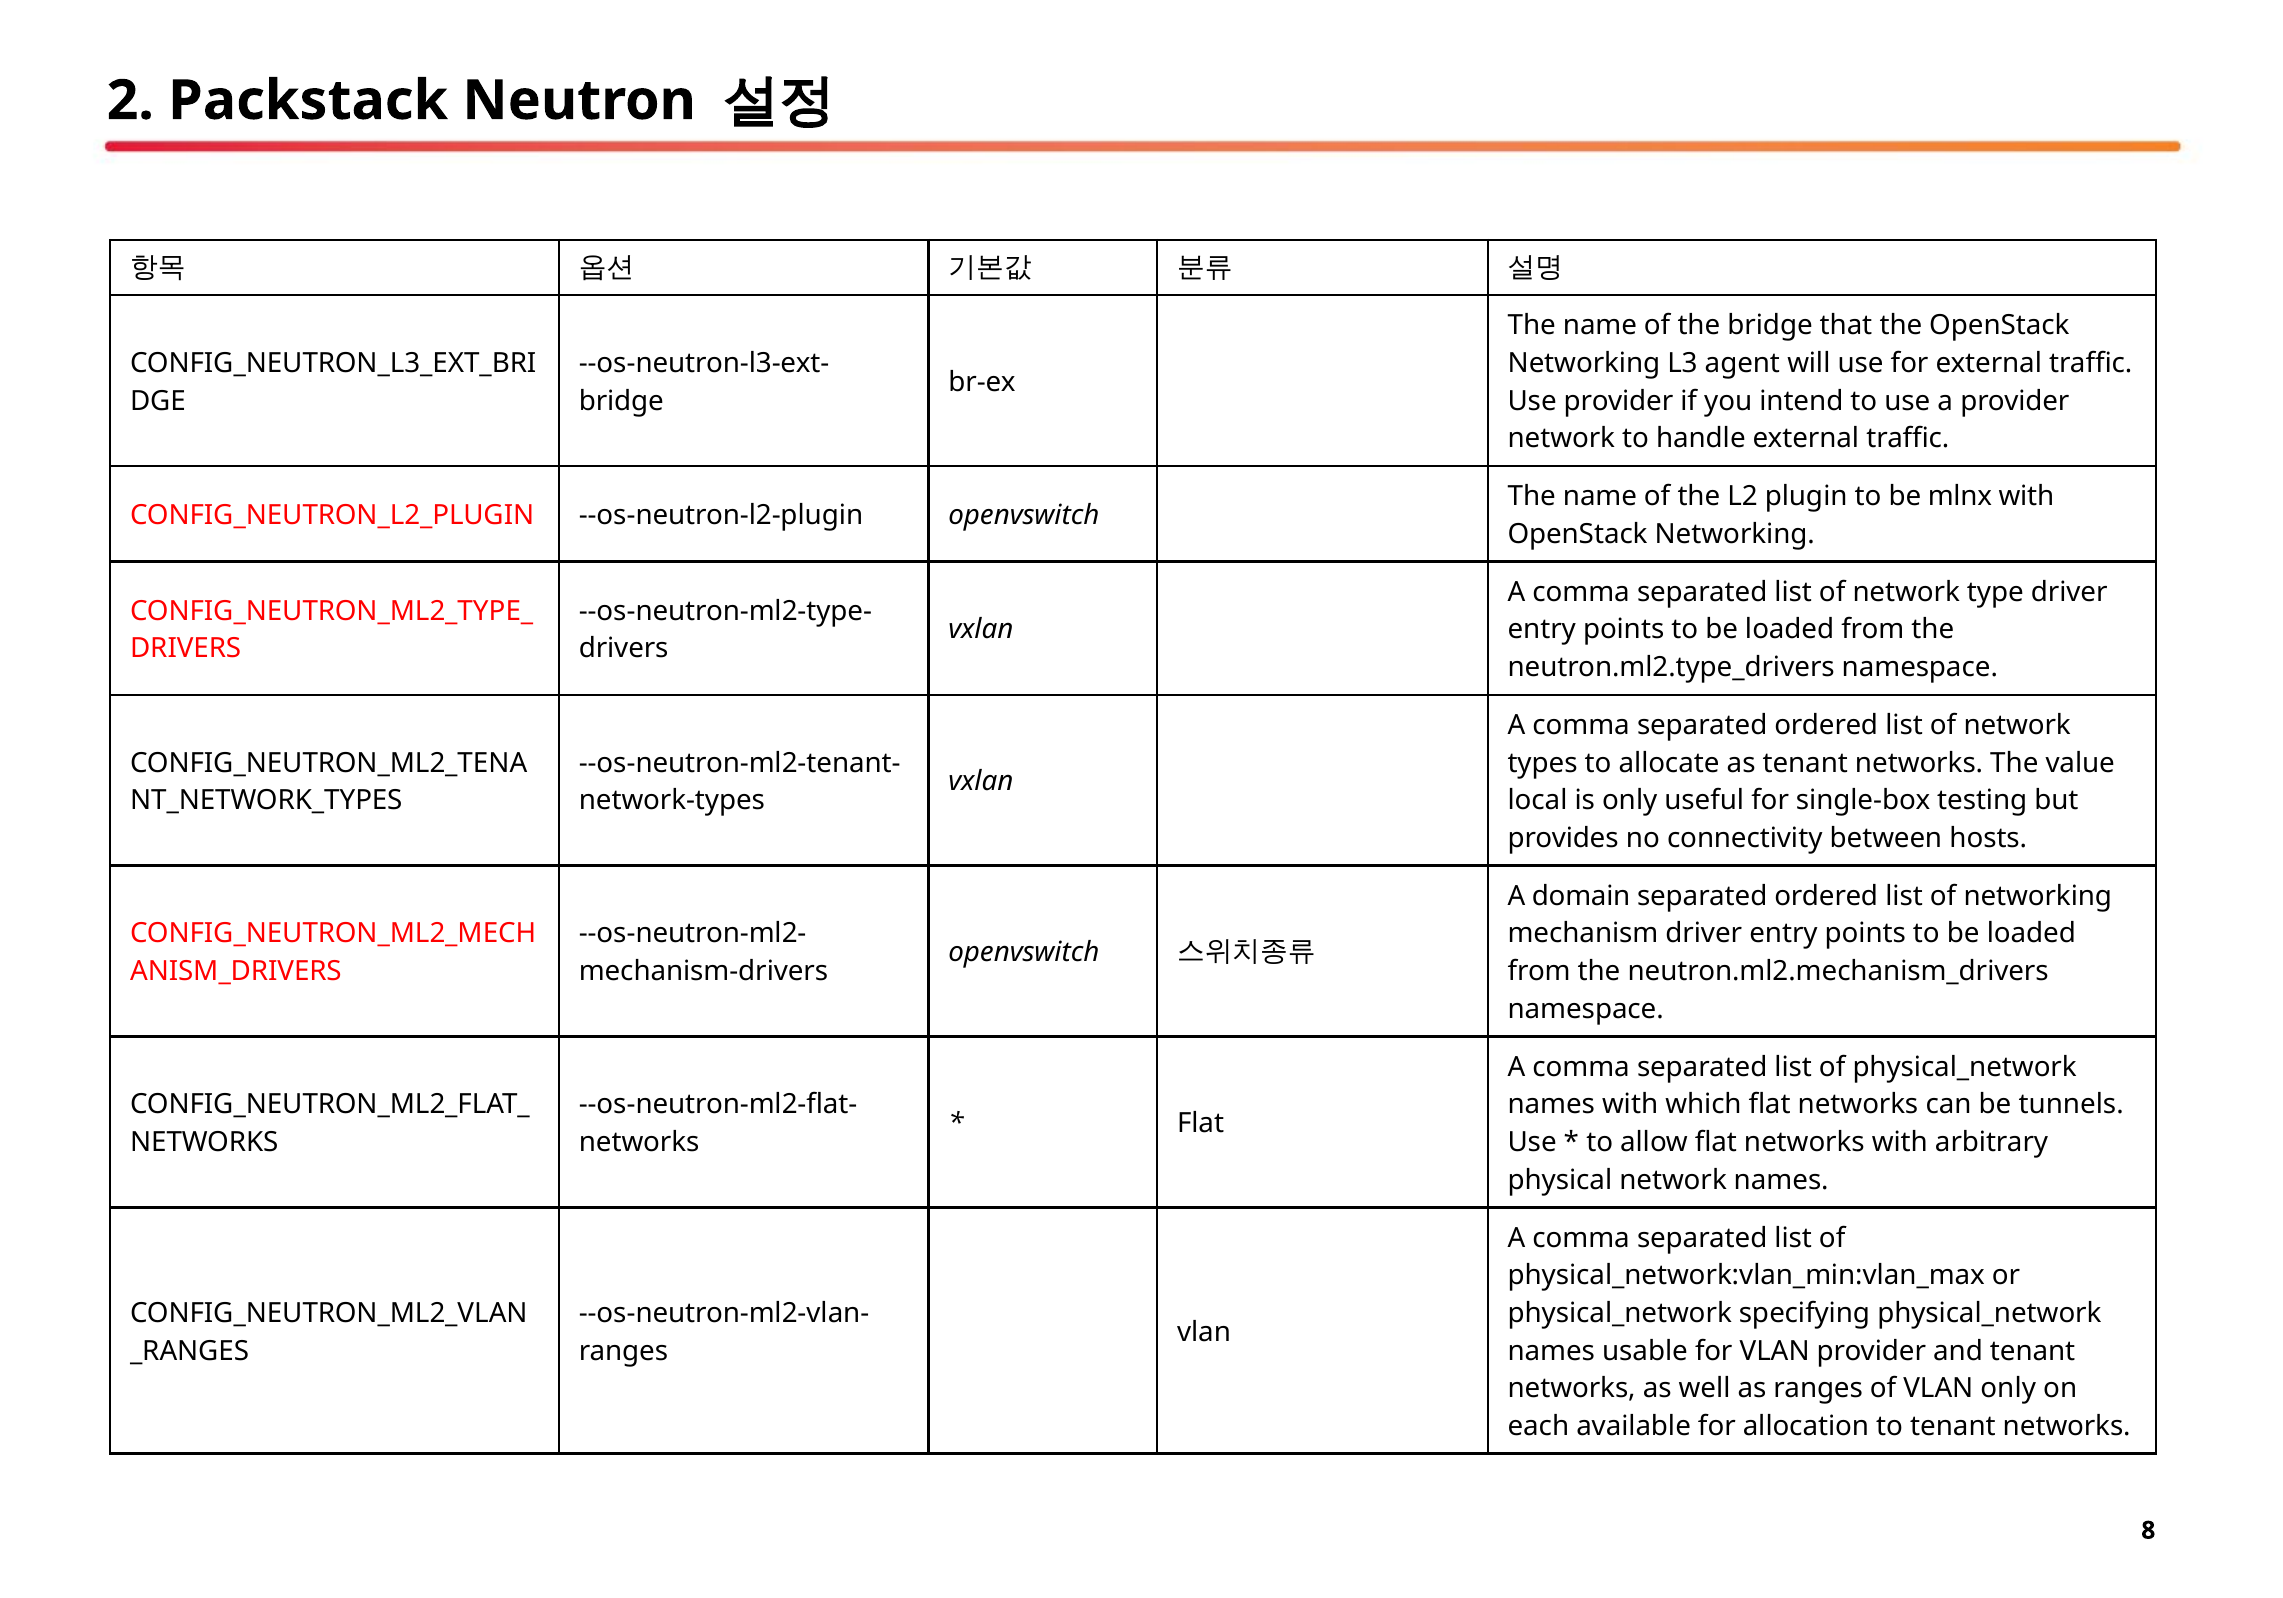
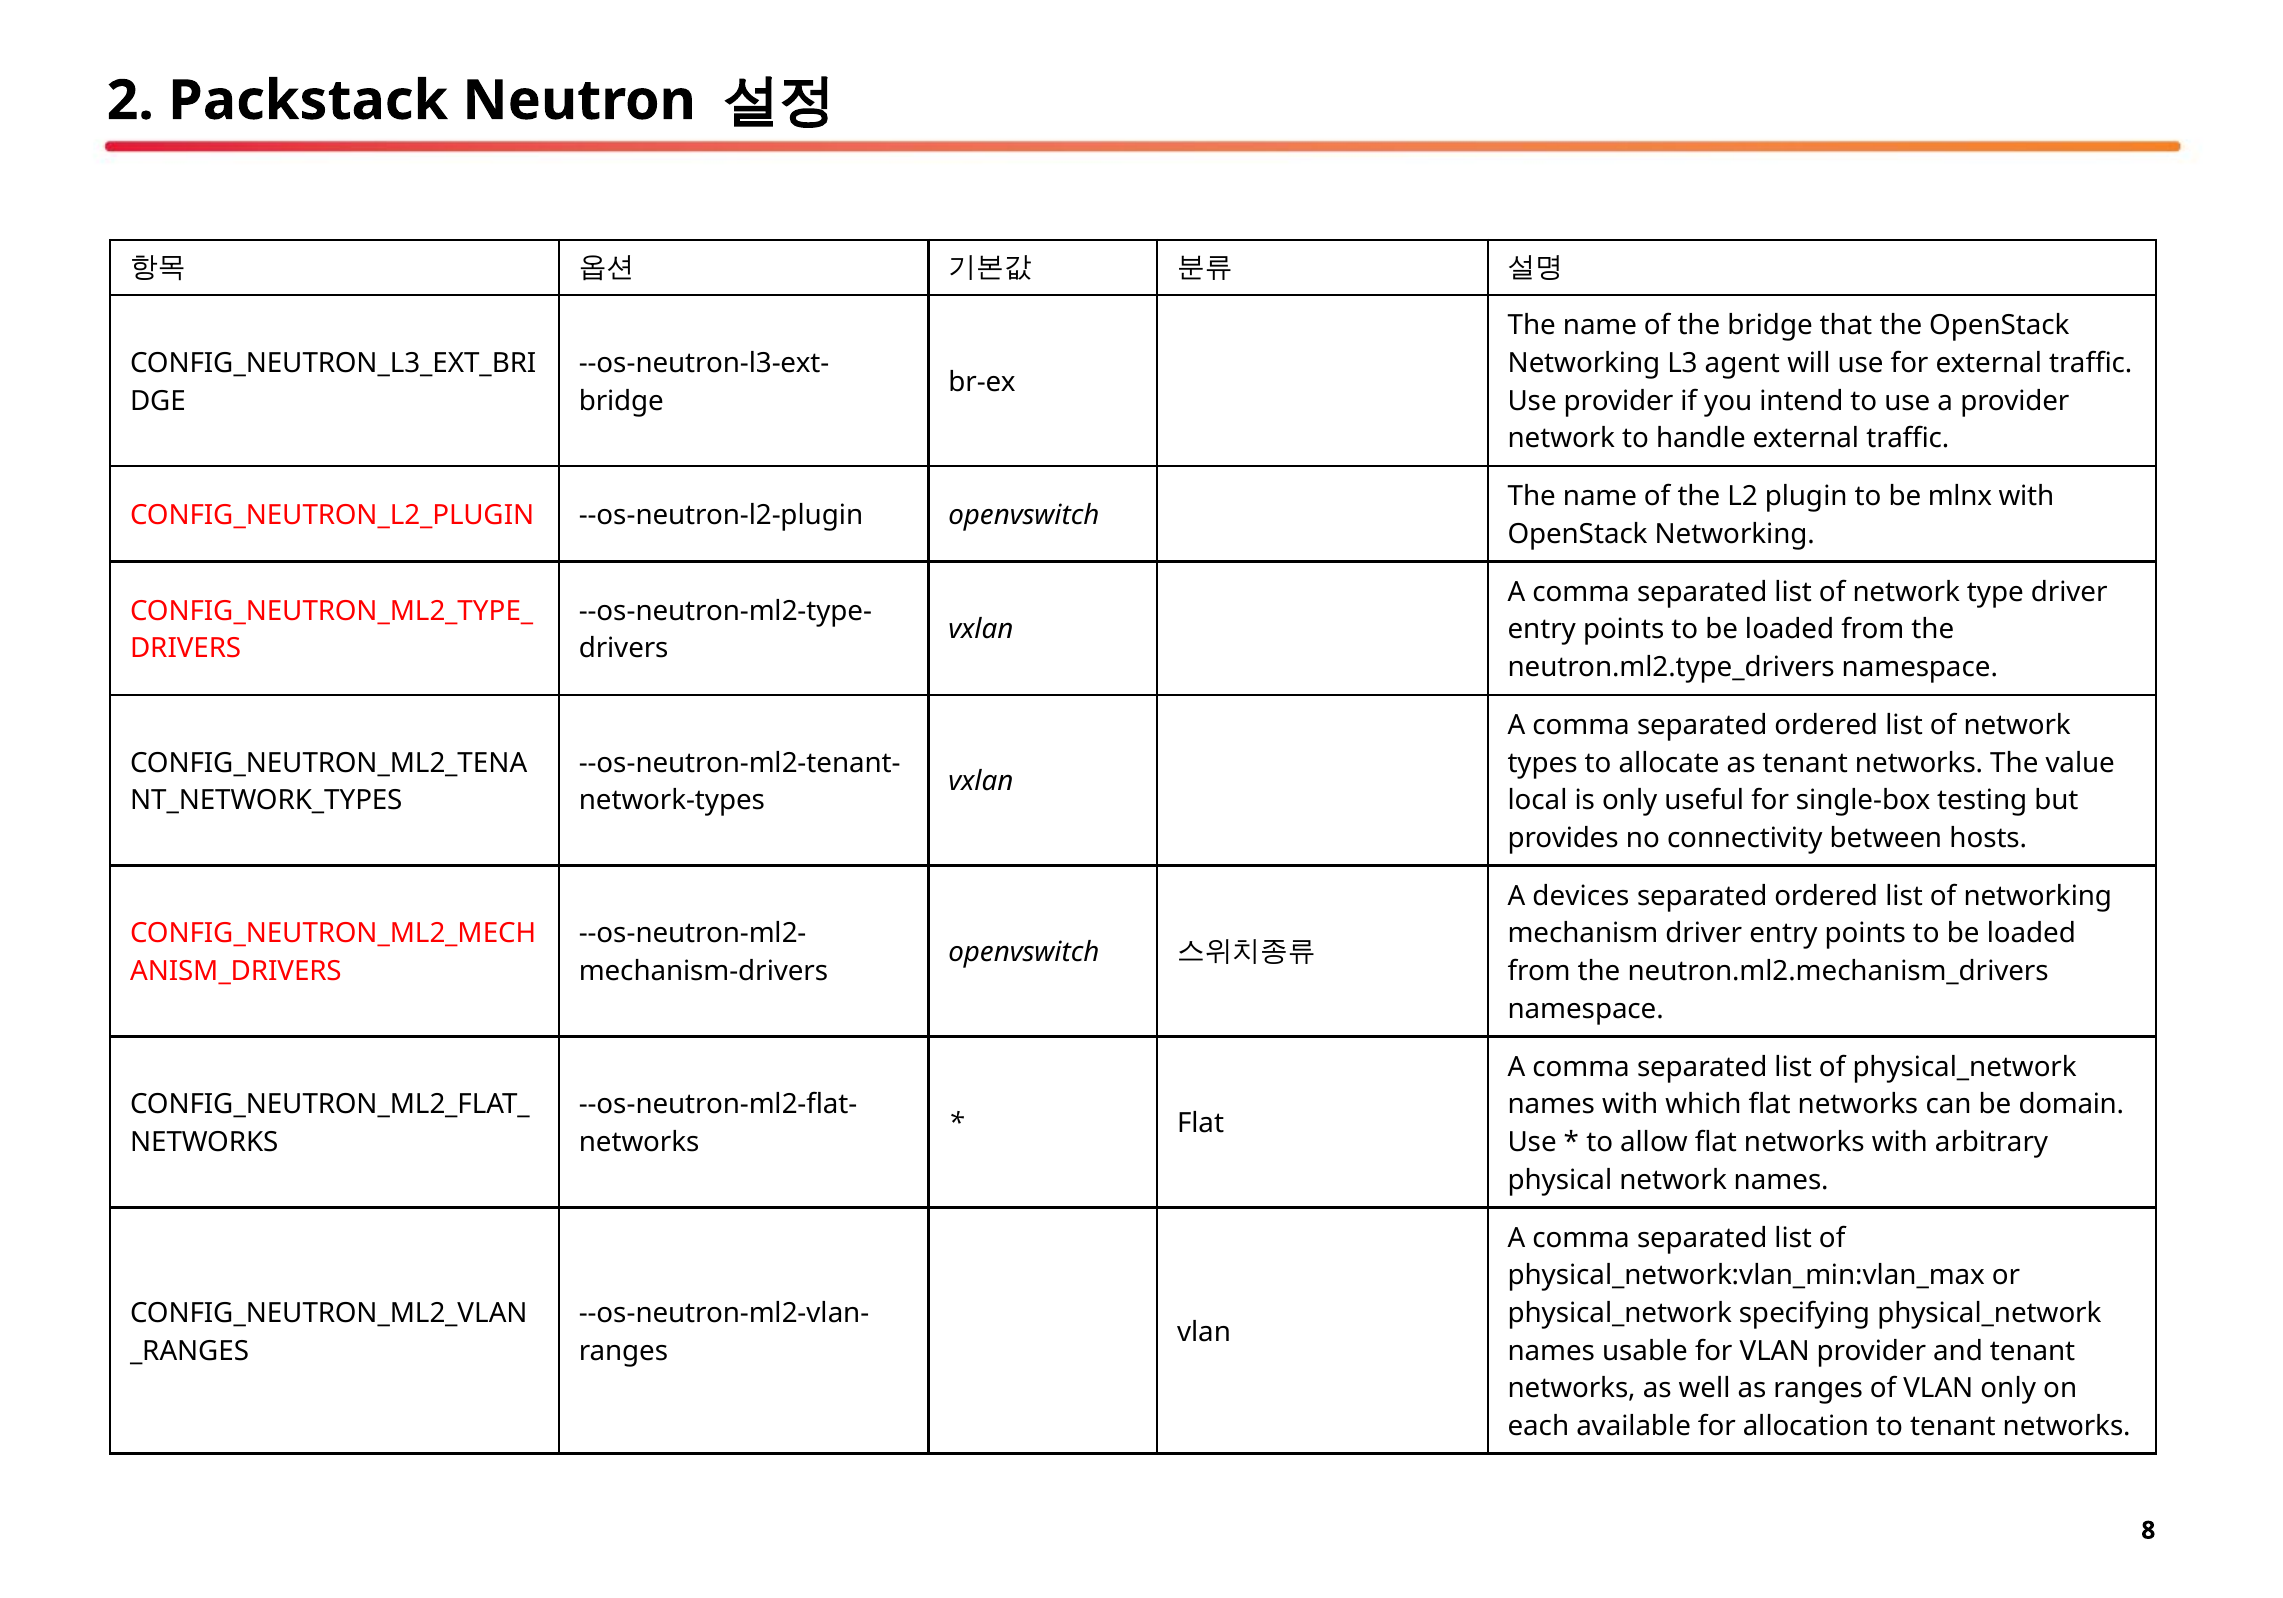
domain: domain -> devices (1581, 896)
tunnels: tunnels -> domain (2071, 1105)
